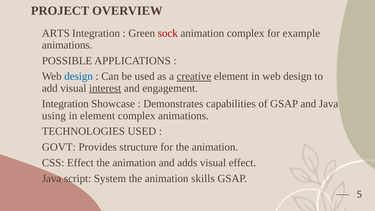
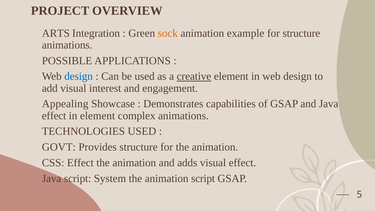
sock colour: red -> orange (168, 33)
animation complex: complex -> example (246, 33)
for example: example -> structure (301, 33)
interest underline: present -> none (105, 88)
Integration: Integration -> Appealing (65, 104)
using: using -> effect (54, 116)
animation skills: skills -> script (203, 178)
